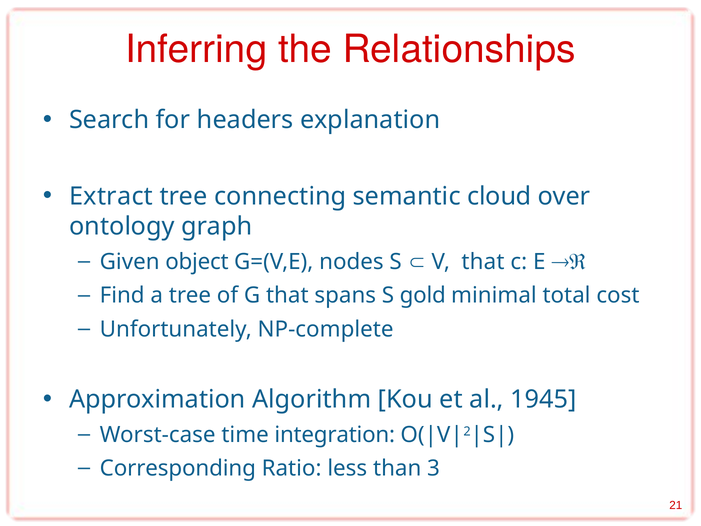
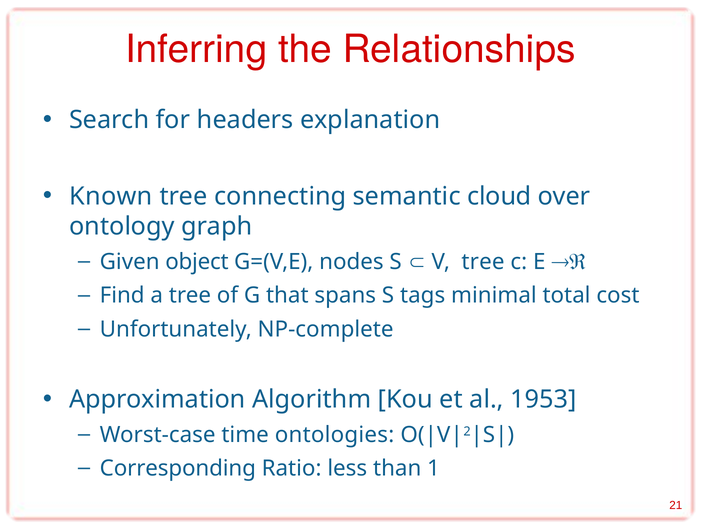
Extract: Extract -> Known (111, 196)
V that: that -> tree (483, 262)
gold: gold -> tags (423, 295)
1945: 1945 -> 1953 (543, 399)
integration: integration -> ontologies (335, 435)
3: 3 -> 1 (434, 468)
